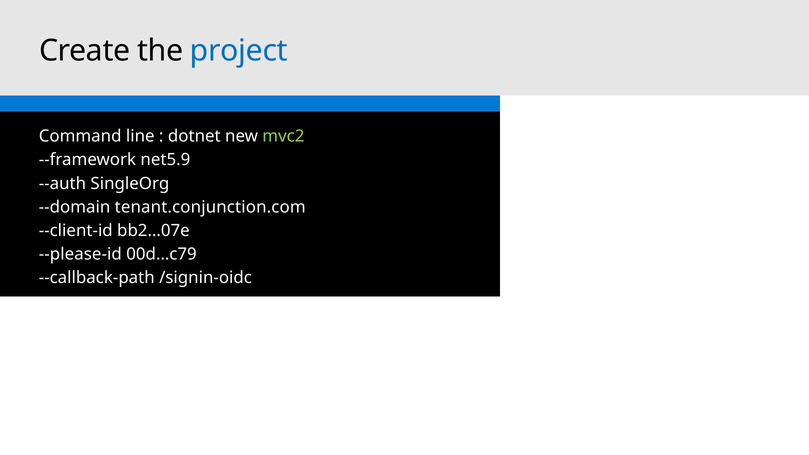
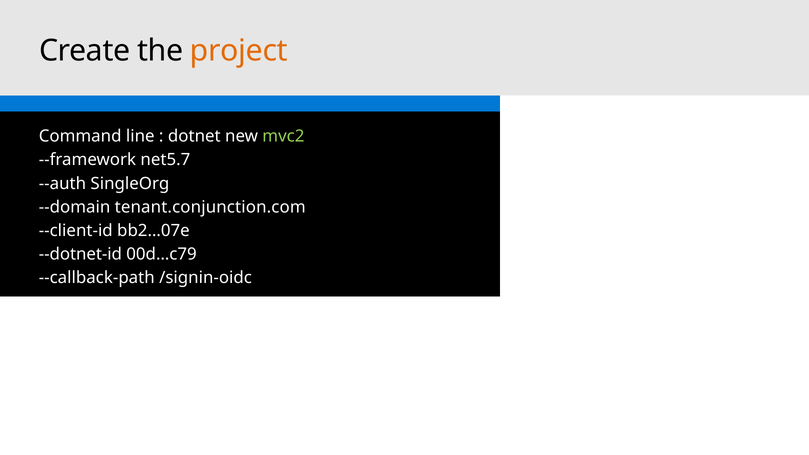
project colour: blue -> orange (239, 51)
net5.9: net5.9 -> net5.7 (165, 160)
--please-id: --please-id -> --dotnet-id (80, 254)
